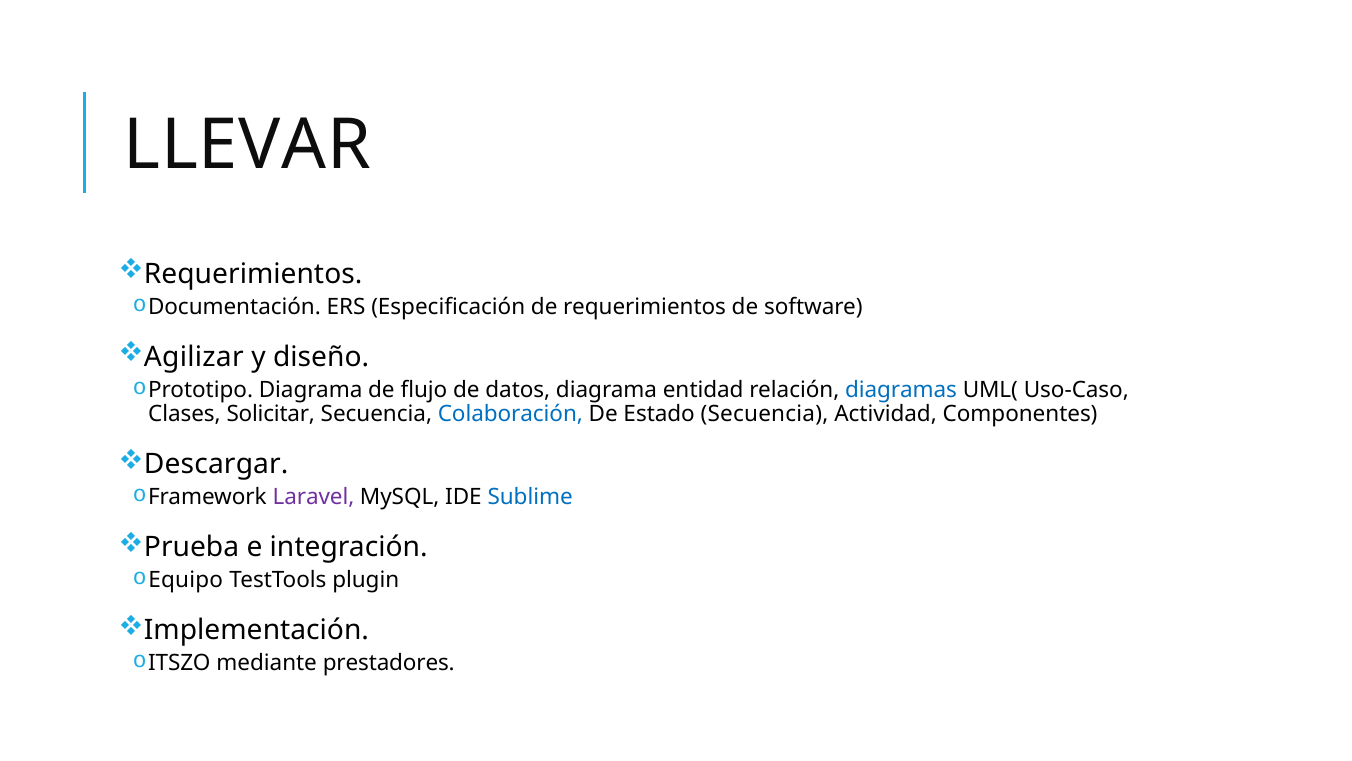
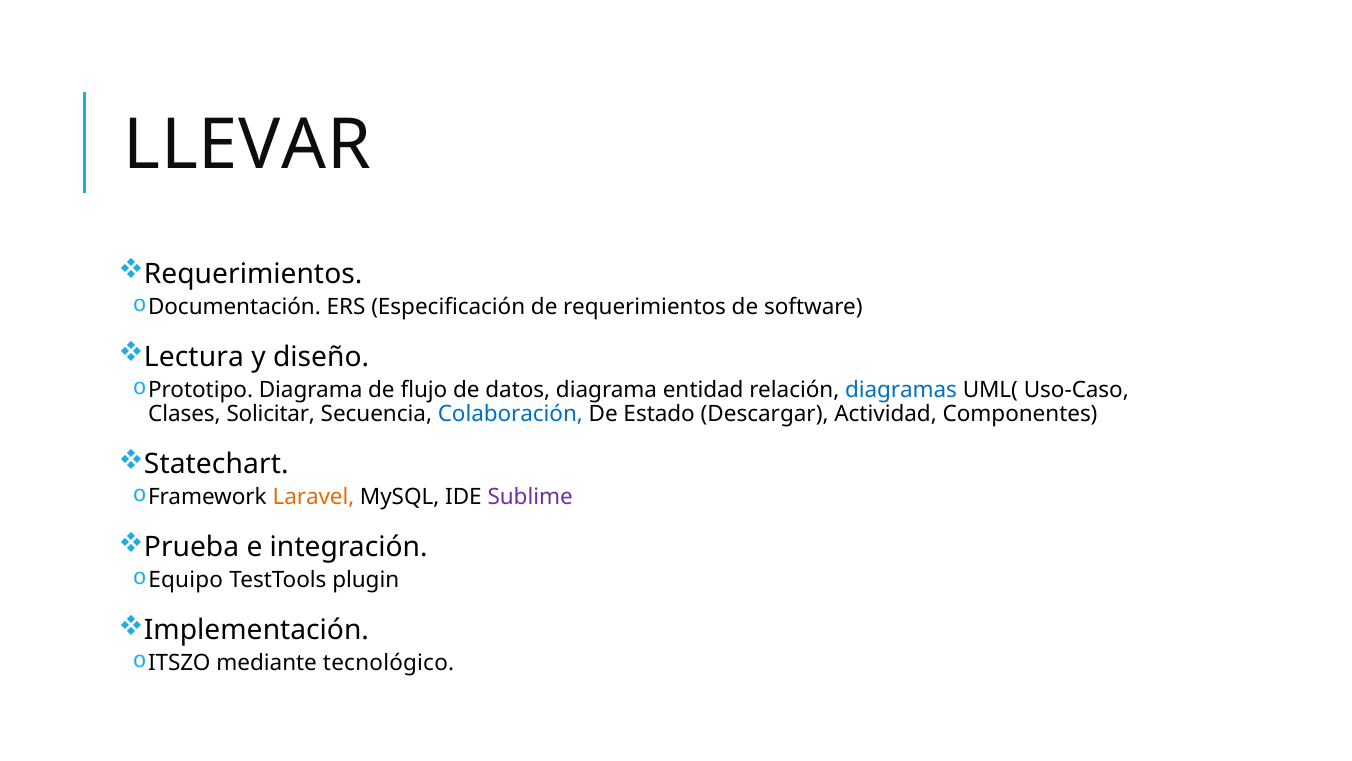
Agilizar: Agilizar -> Lectura (194, 357)
Estado Secuencia: Secuencia -> Descargar (765, 414)
Descargar: Descargar -> Statechart (216, 464)
Laravel colour: purple -> orange (313, 497)
Sublime colour: blue -> purple (530, 497)
prestadores: prestadores -> tecnológico (389, 663)
